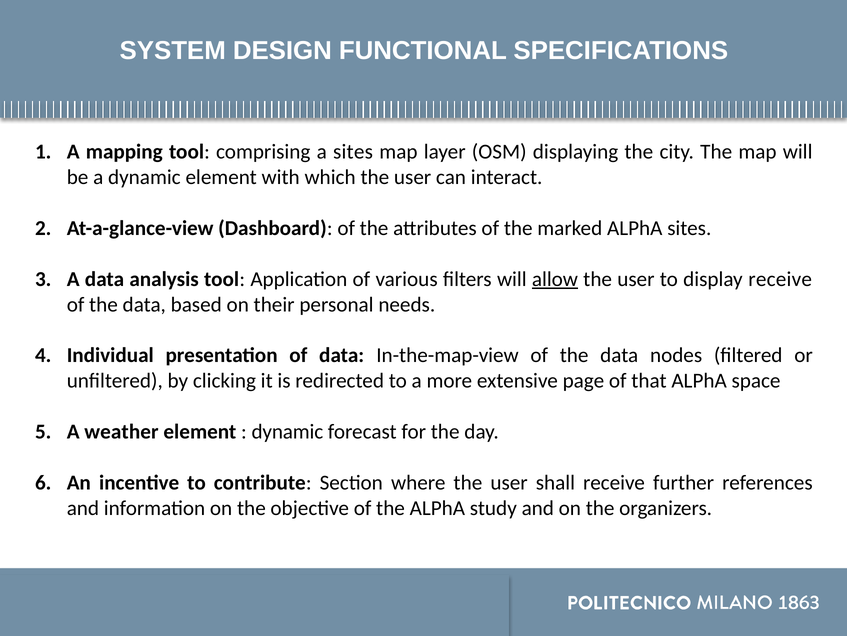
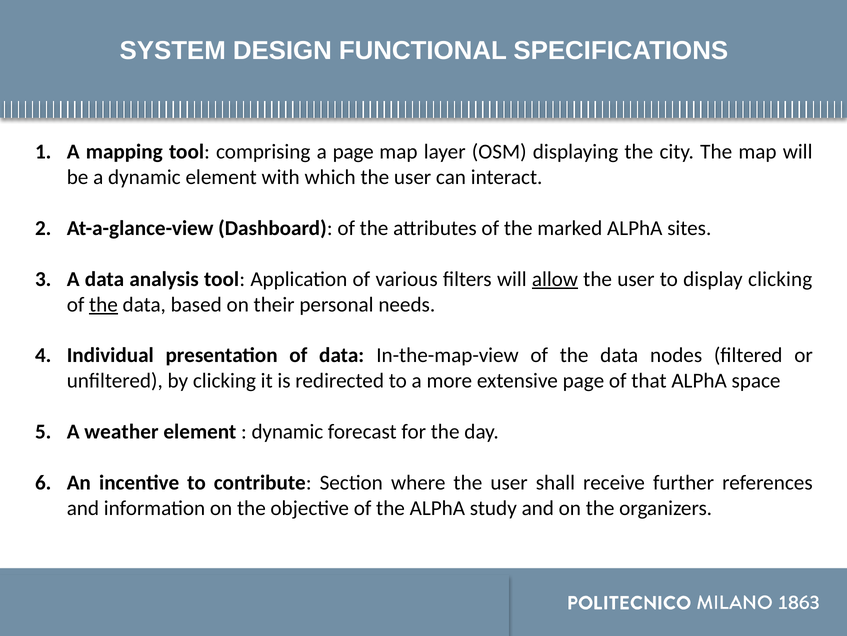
a sites: sites -> page (353, 152)
display receive: receive -> clicking (780, 279)
the underline: none -> present (103, 304)
